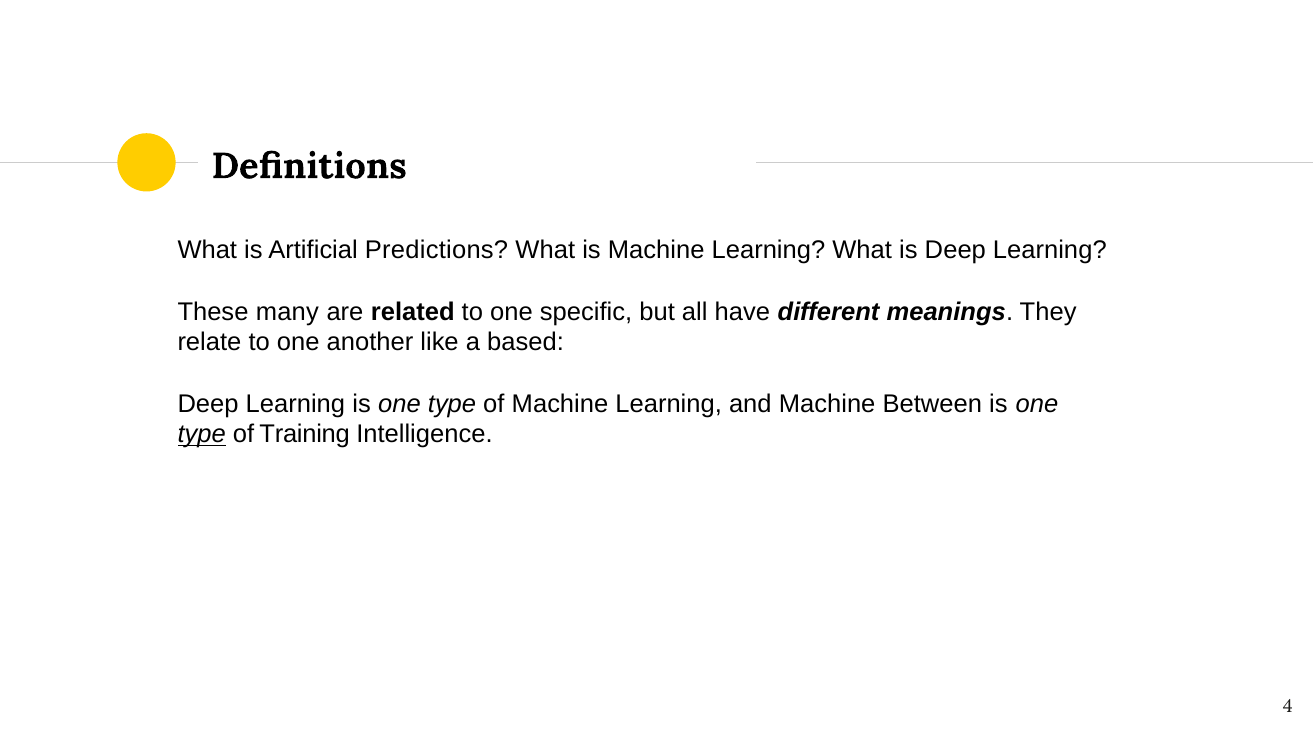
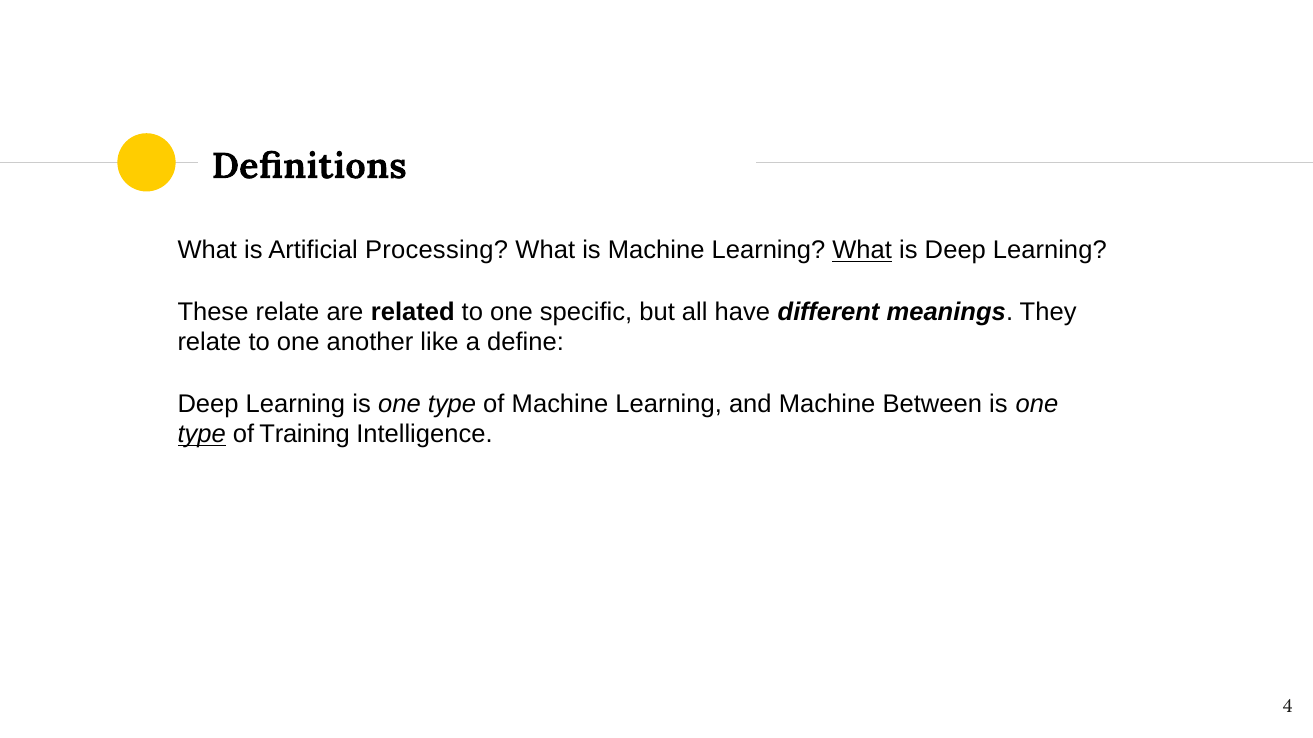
Predictions: Predictions -> Processing (437, 251)
What underline: none -> present (862, 251)
These many: many -> relate (287, 312)
based: based -> define (525, 343)
